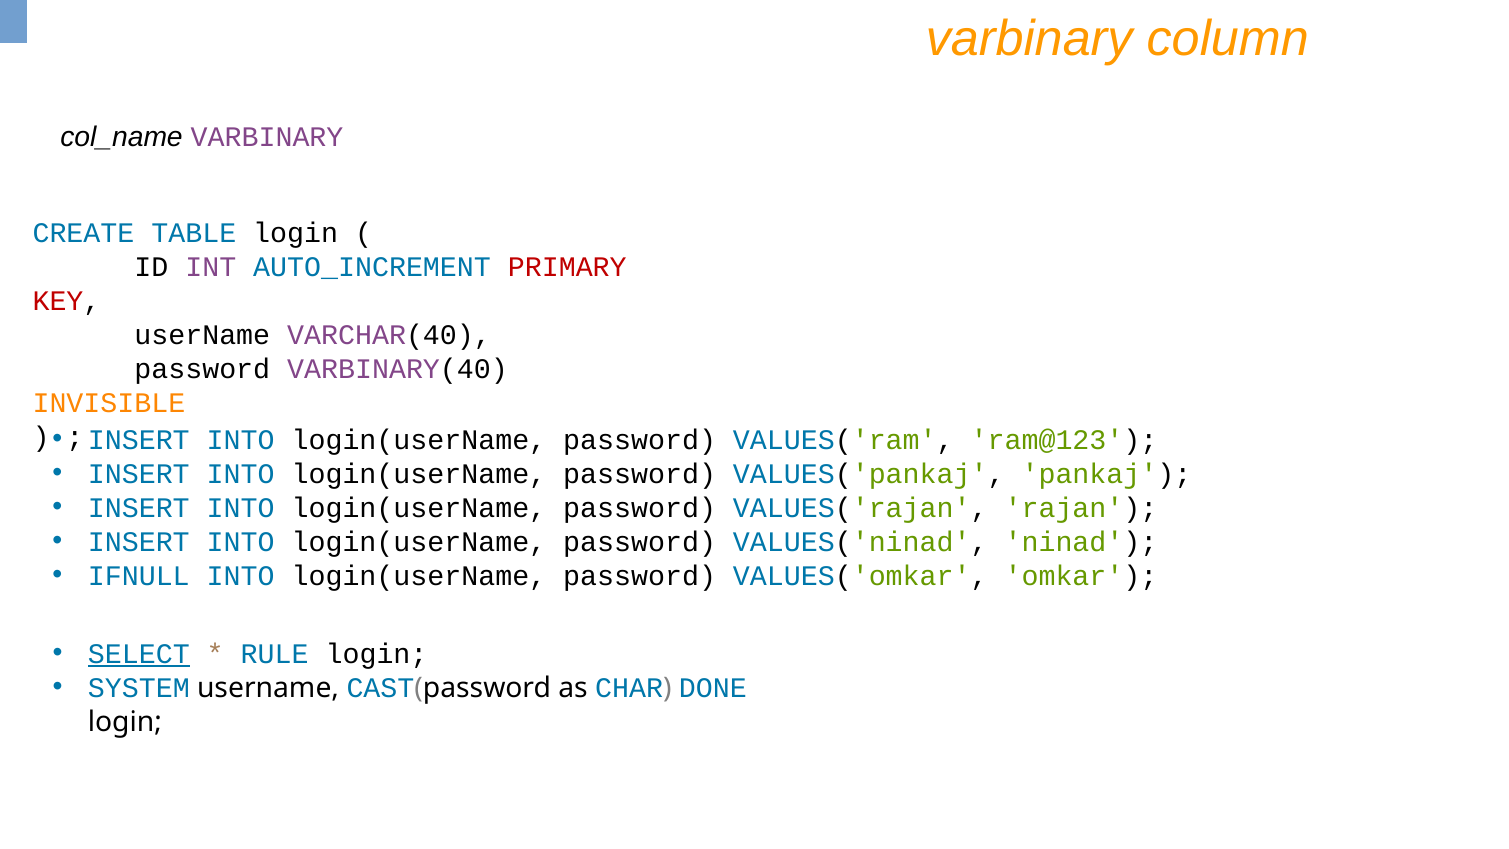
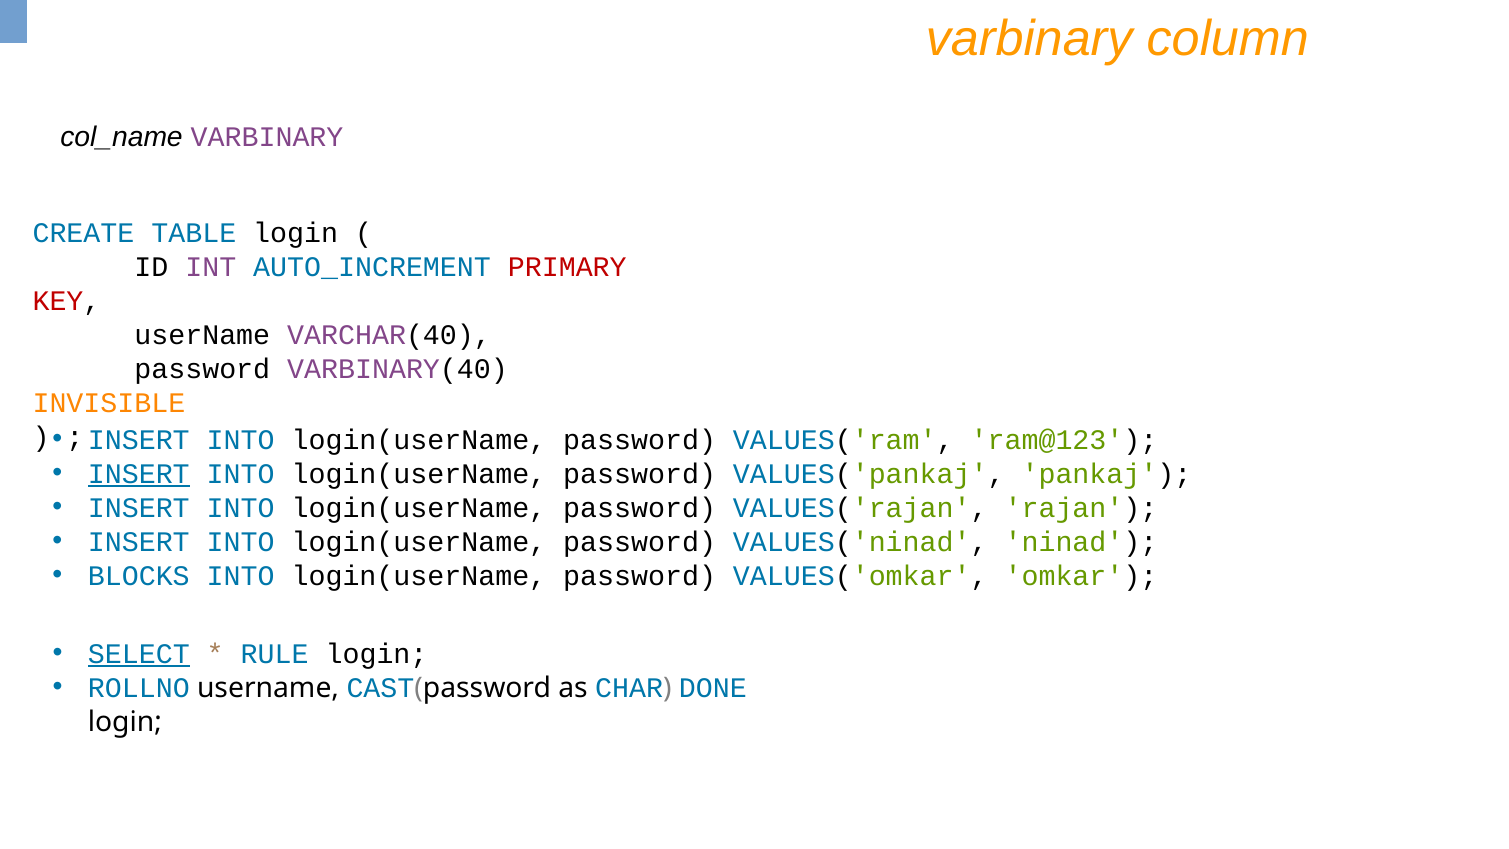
INSERT underline: none -> present (139, 474)
IFNULL: IFNULL -> BLOCKS (139, 576)
SYSTEM: SYSTEM -> ROLLNO (139, 688)
